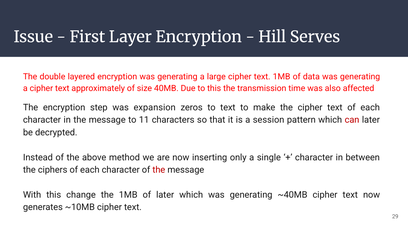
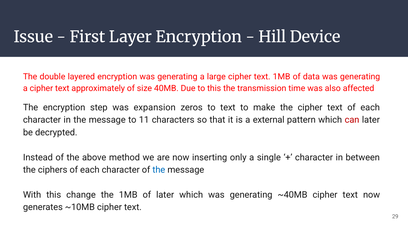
Serves: Serves -> Device (315, 37)
session: session -> external (269, 120)
the colour: red -> blue (159, 170)
